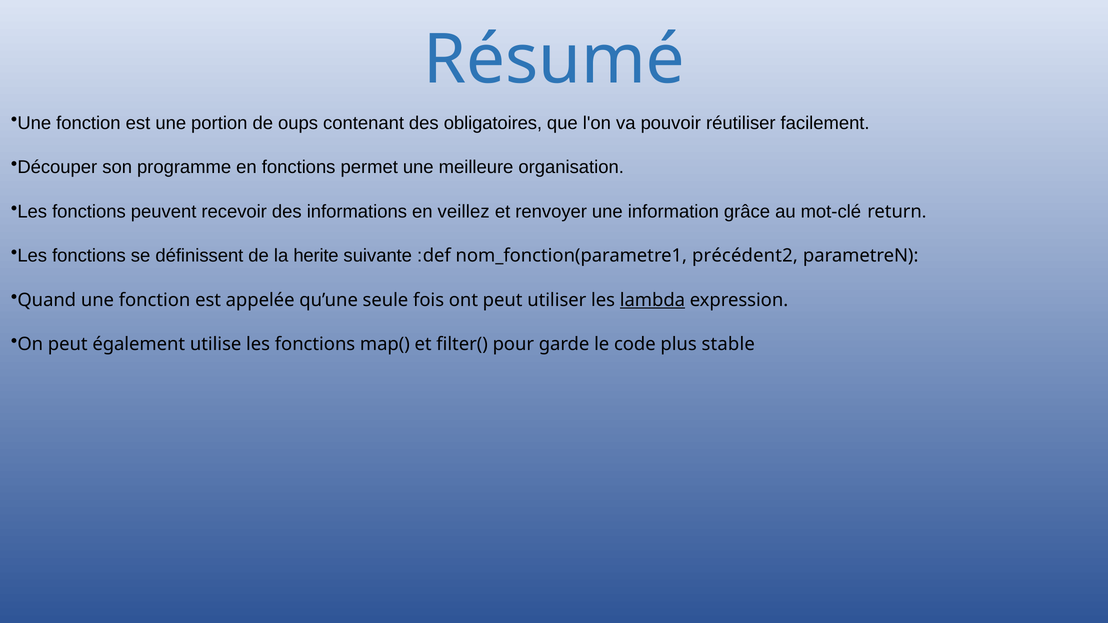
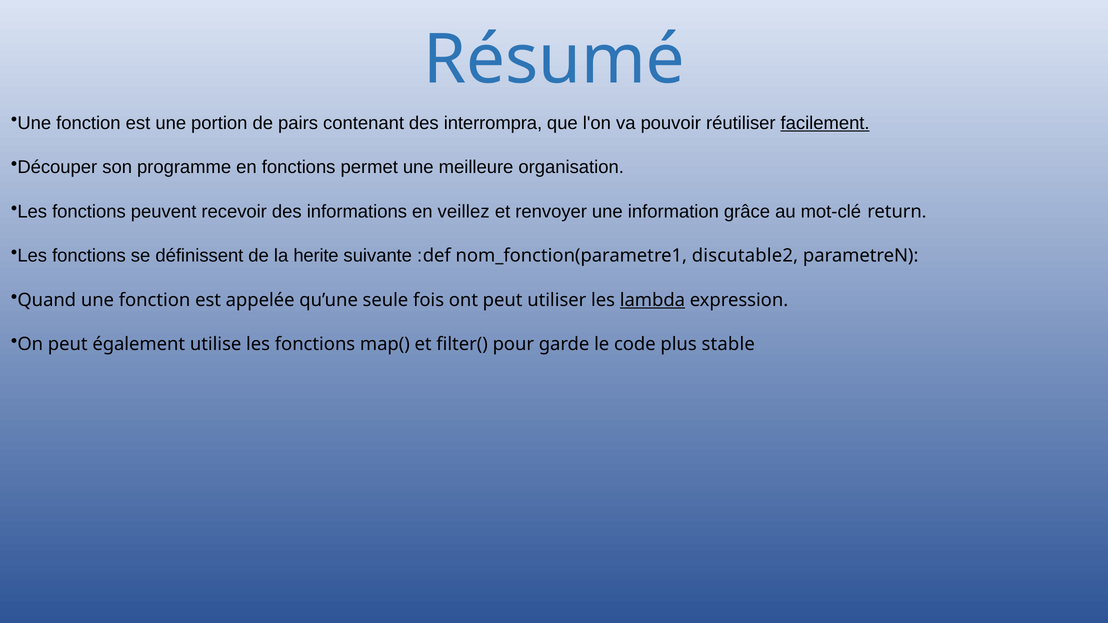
oups: oups -> pairs (298, 123)
obligatoires: obligatoires -> interrompra (493, 123)
facilement underline: none -> present (825, 123)
précédent2: précédent2 -> discutable2 (745, 256)
